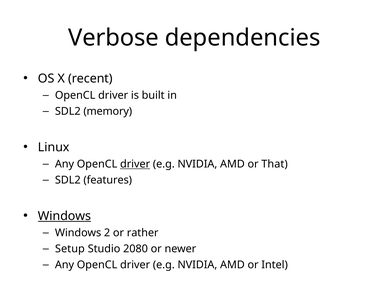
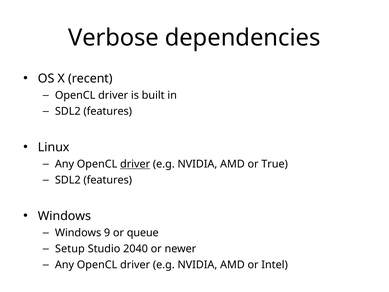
memory: memory -> features (108, 111)
That: That -> True (275, 164)
Windows underline: present -> none (64, 216)
2: 2 -> 9 (107, 233)
rather: rather -> queue (143, 233)
2080: 2080 -> 2040 (136, 249)
